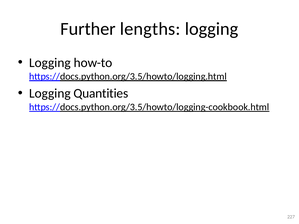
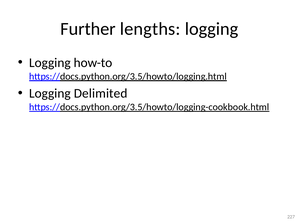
Quantities: Quantities -> Delimited (101, 93)
